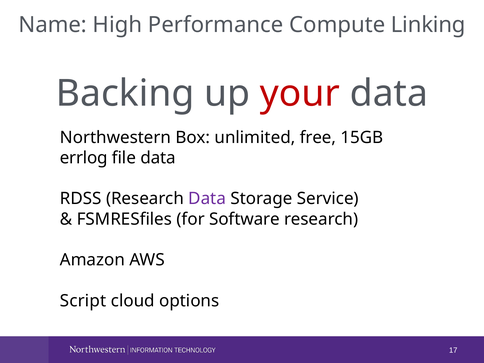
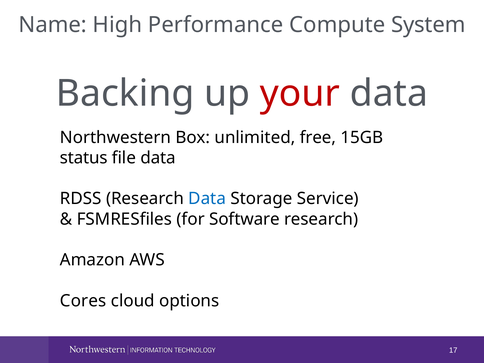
Linking: Linking -> System (428, 25)
errlog: errlog -> status (84, 158)
Data colour: purple -> blue (207, 199)
Script: Script -> Cores (83, 301)
